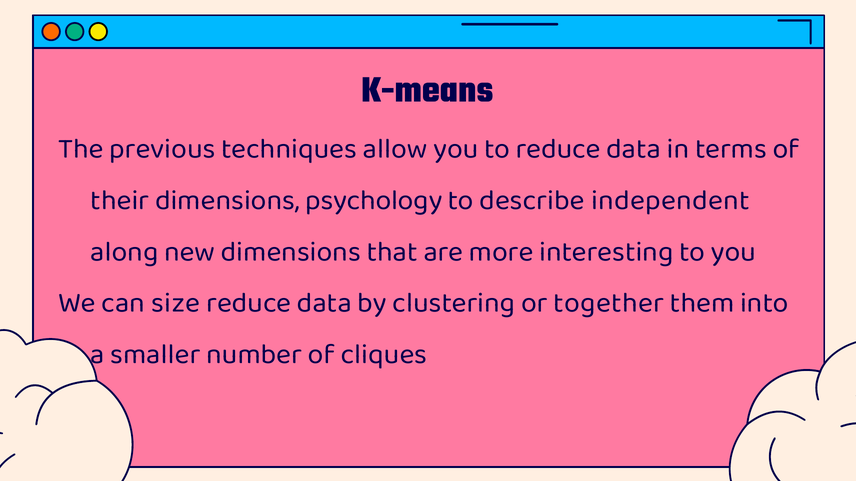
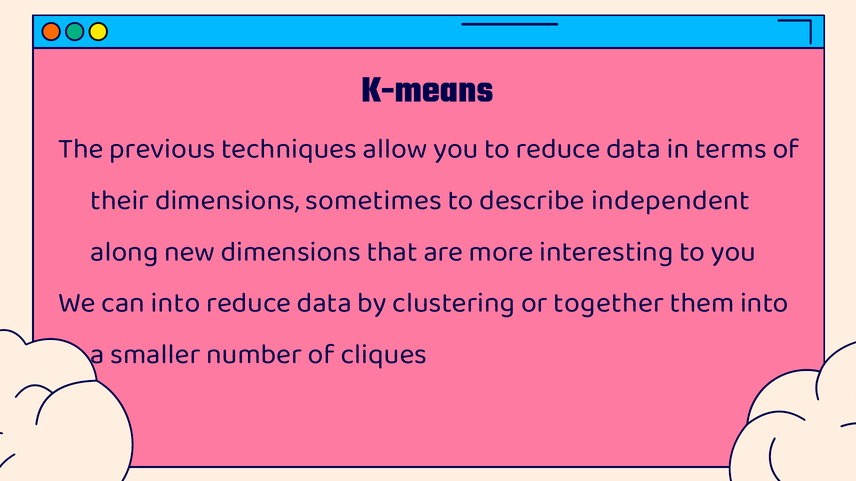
psychology: psychology -> sometimes (374, 200)
can size: size -> into (176, 303)
